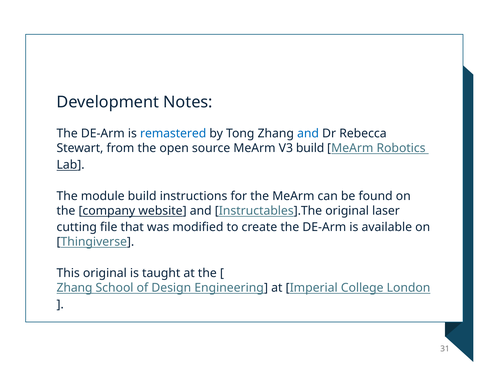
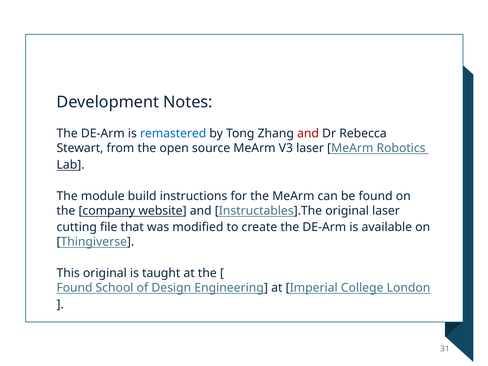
and colour: blue -> red (308, 134)
V3 build: build -> laser (310, 148)
Zhang: Zhang -> Found (75, 288)
